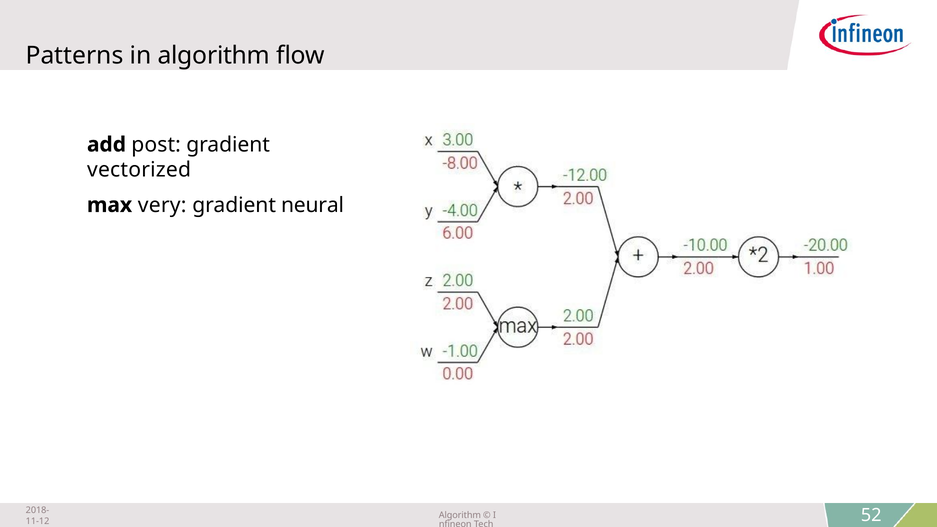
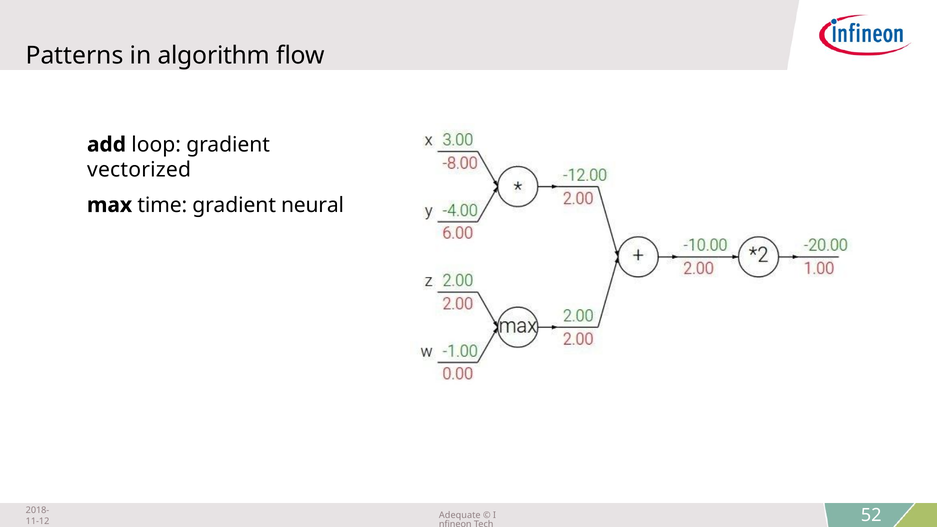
post: post -> loop (156, 145)
very: very -> time (162, 205)
Algorithm: Algorithm -> Adequate (460, 515)
